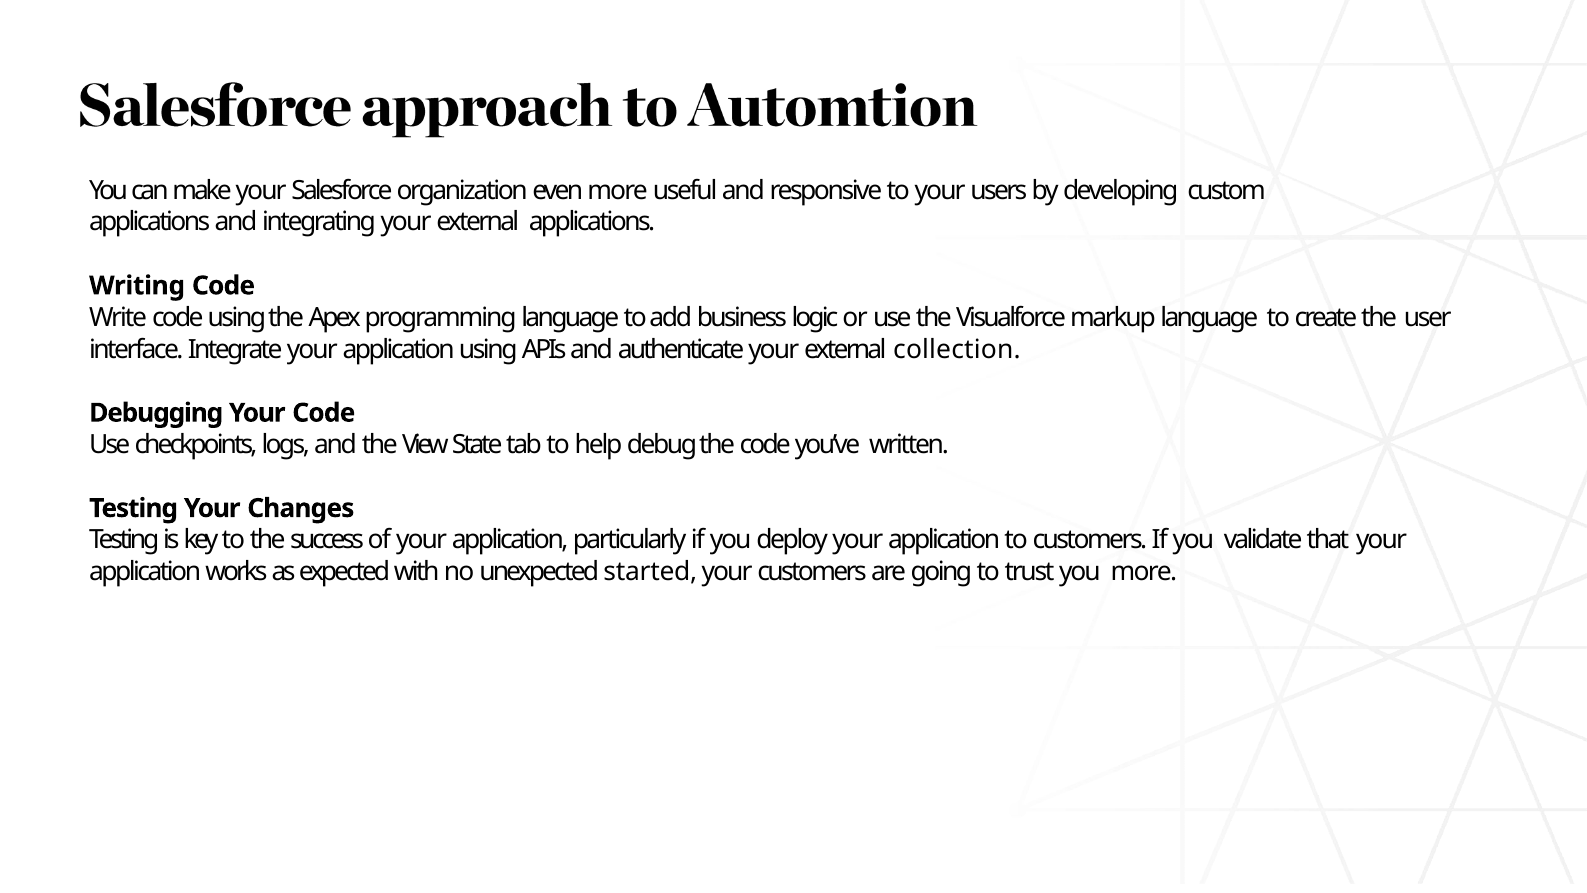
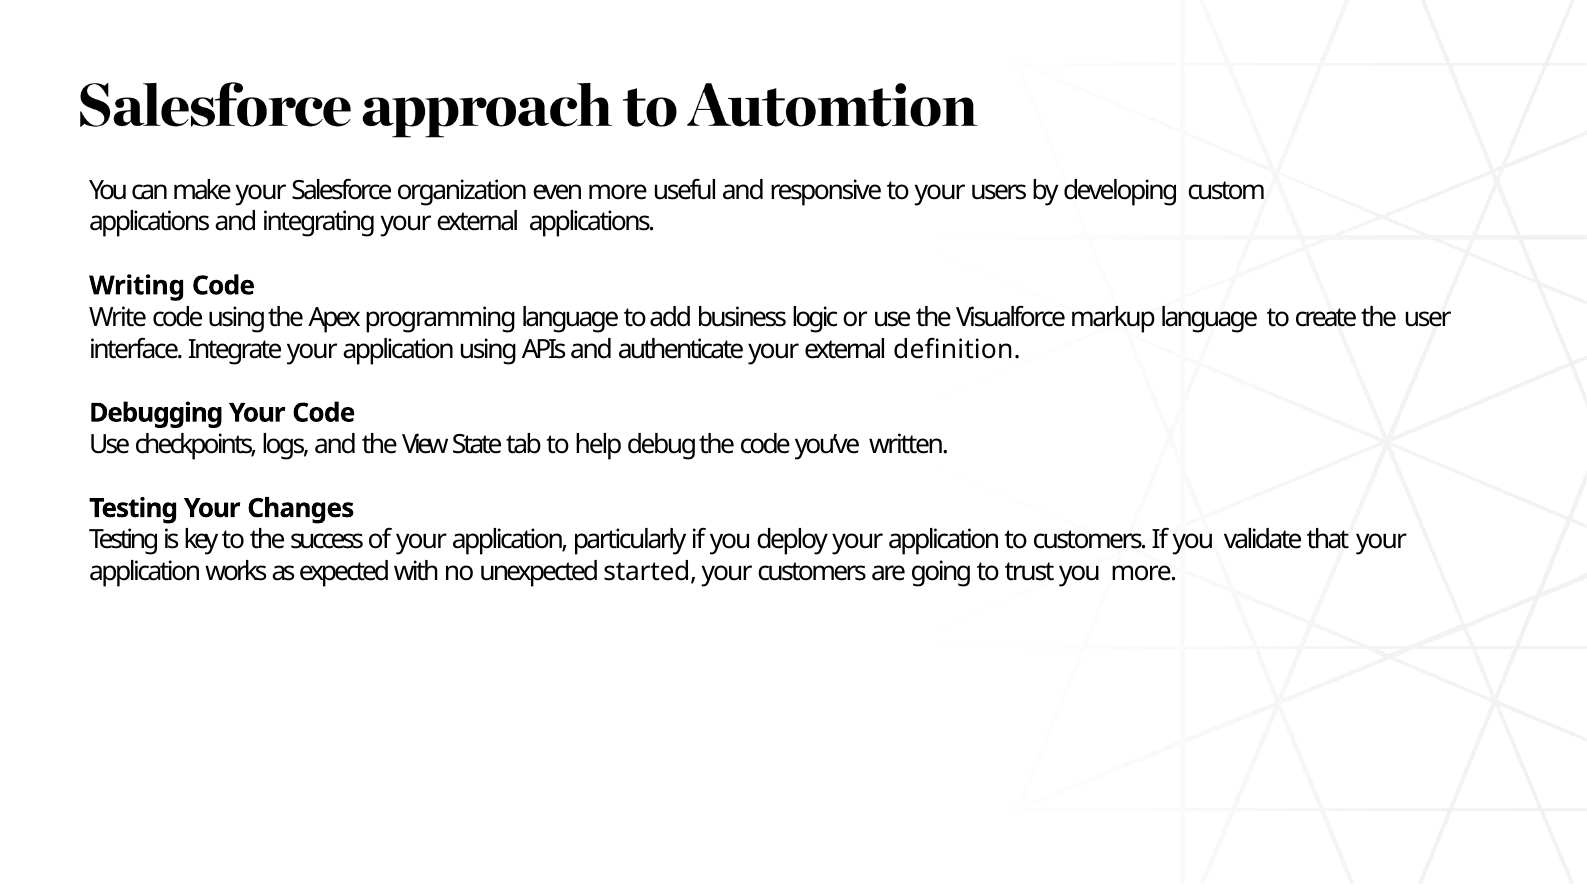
collection: collection -> definition (957, 349)
